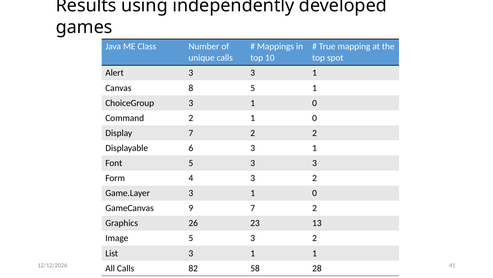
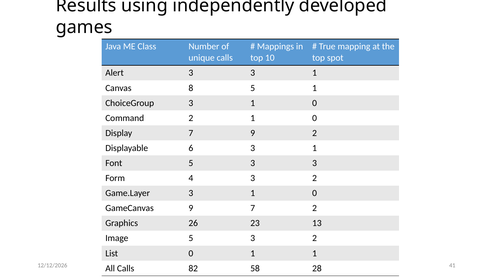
Display 7 2: 2 -> 9 (253, 133)
List 3: 3 -> 0 (191, 253)
